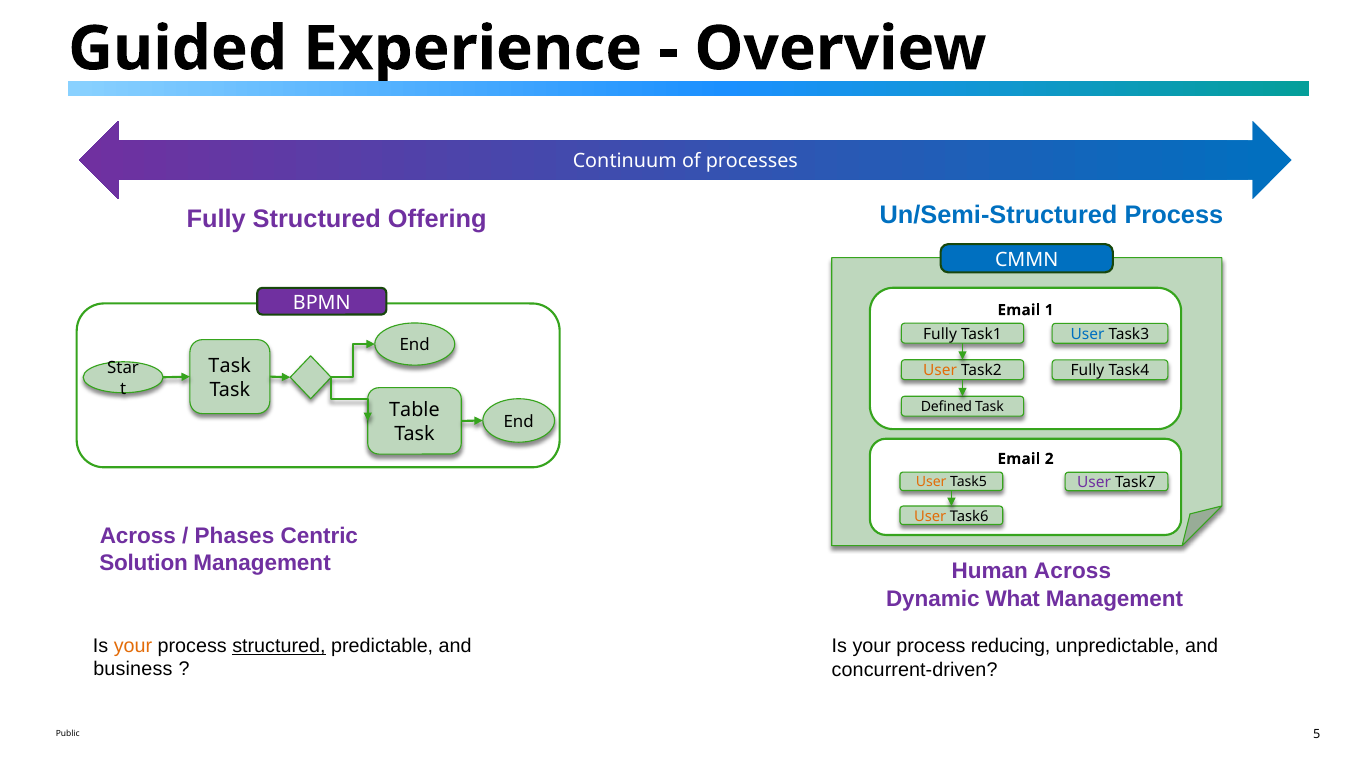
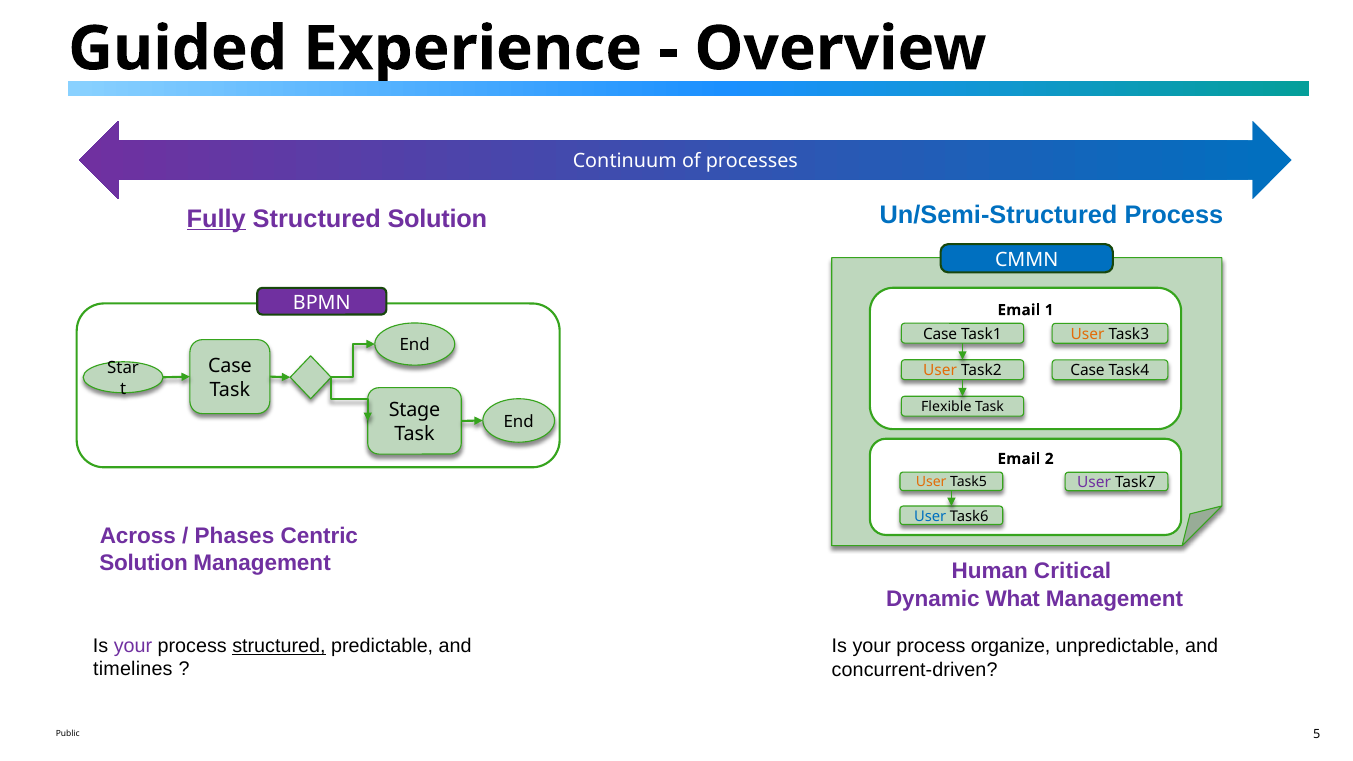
Fully underline: none -> present (216, 219)
Structured Offering: Offering -> Solution (437, 219)
Fully: Fully -> Case (940, 334)
User colour: blue -> orange (1087, 334)
Task: Task -> Case (230, 366)
Fully: Fully -> Case (1088, 371)
Defined: Defined -> Flexible (946, 407)
Table: Table -> Stage (415, 410)
User colour: orange -> blue (930, 516)
Human Across: Across -> Critical (1073, 571)
your colour: orange -> purple (133, 646)
reducing: reducing -> organize (1011, 646)
business: business -> timelines (133, 669)
